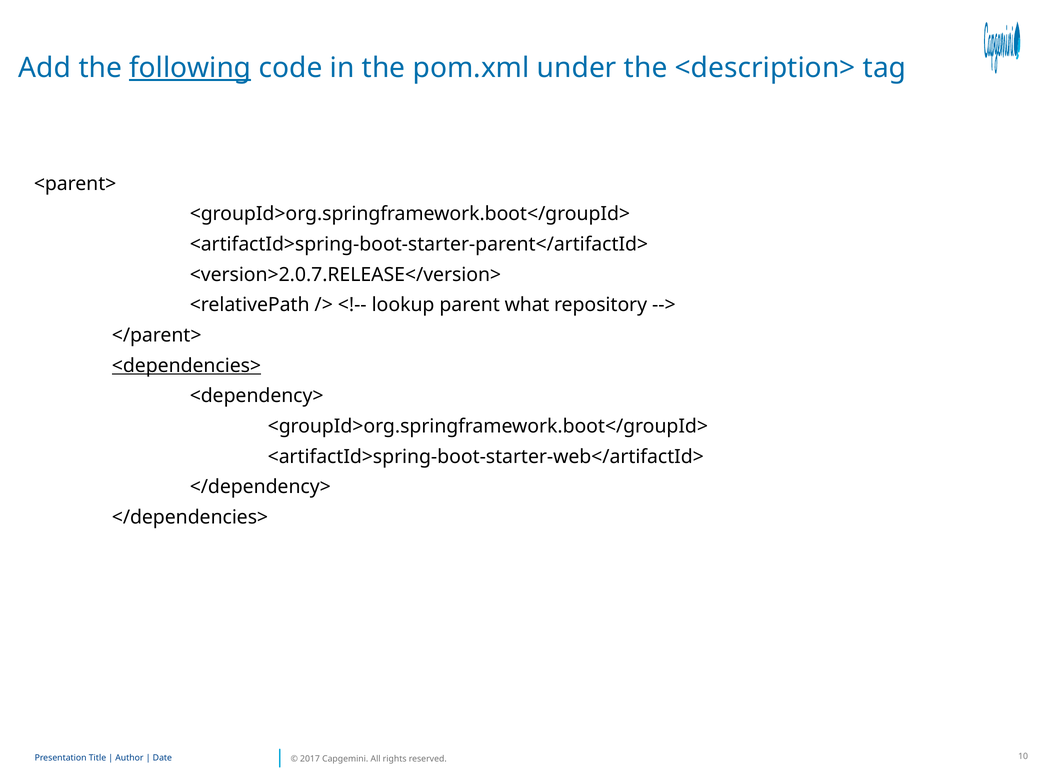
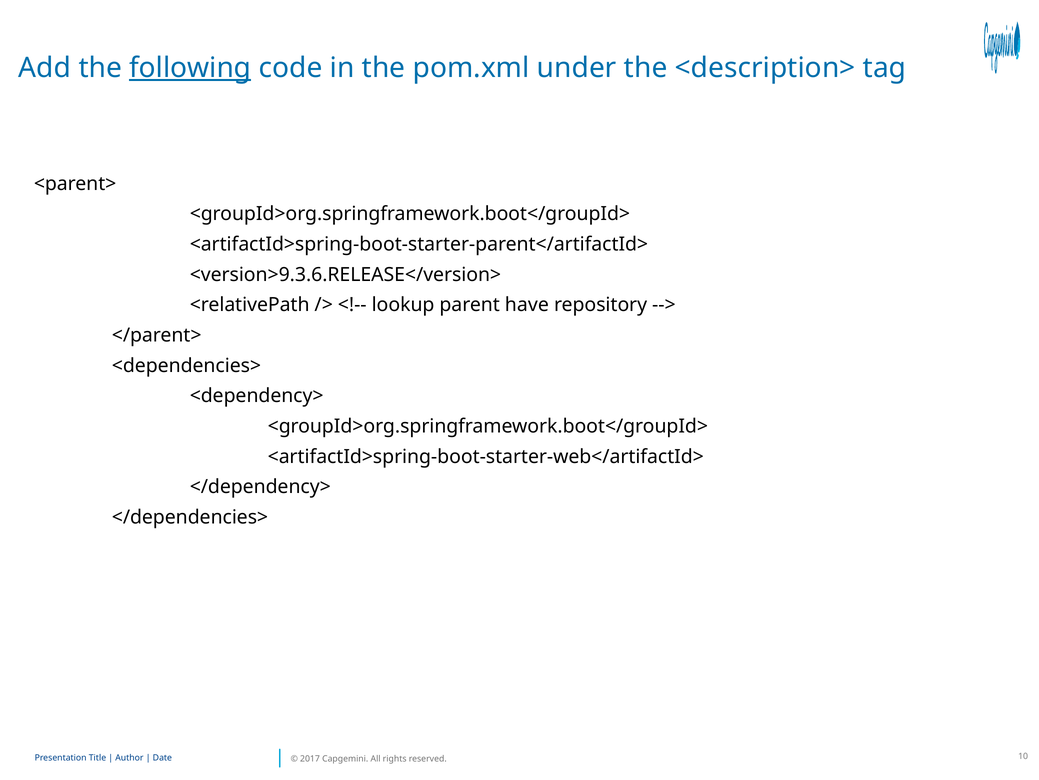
<version>2.0.7.RELEASE</version>: <version>2.0.7.RELEASE</version> -> <version>9.3.6.RELEASE</version> (345, 274)
what: what -> have (527, 305)
<dependencies> underline: present -> none (186, 365)
